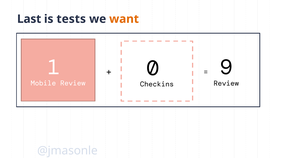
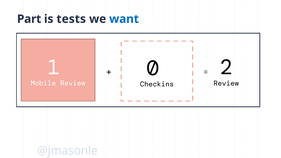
Last: Last -> Part (29, 19)
want colour: orange -> blue (124, 19)
9: 9 -> 2 (226, 67)
